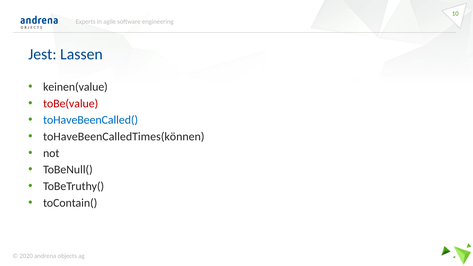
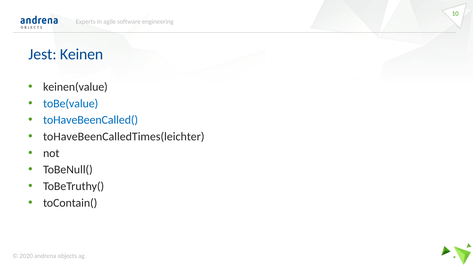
Lassen: Lassen -> Keinen (82, 54)
toBe(value colour: red -> blue (71, 104)
toHaveBeenCalledTimes(können: toHaveBeenCalledTimes(können -> toHaveBeenCalledTimes(leichter (124, 137)
